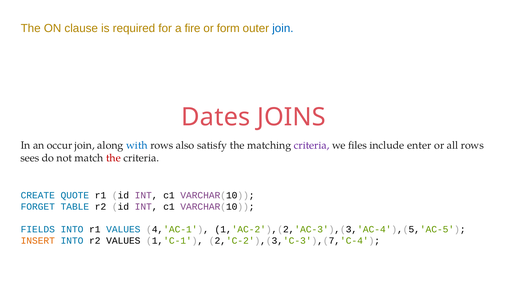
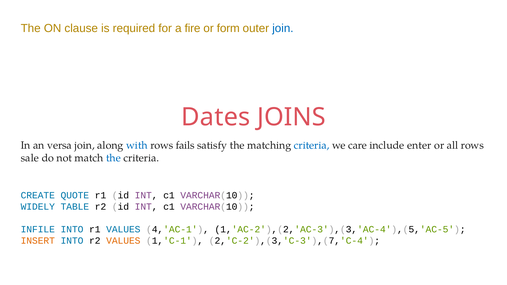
occur: occur -> versa (60, 145)
also: also -> fails (185, 145)
criteria colour: purple -> blue (312, 145)
files: files -> care (358, 145)
sees: sees -> sale (30, 158)
the colour: red -> blue (113, 158)
FORGET: FORGET -> WIDELY (38, 207)
FIELDS: FIELDS -> INFILE (38, 230)
VALUES colour: black -> orange (123, 241)
